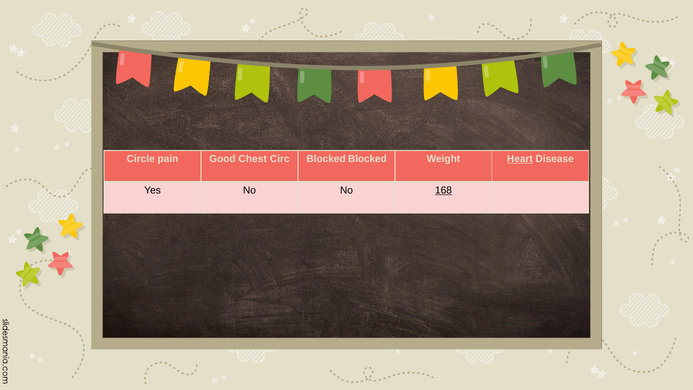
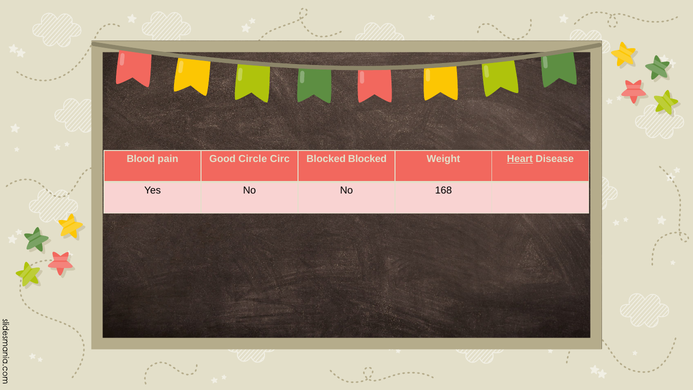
Circle: Circle -> Blood (141, 159)
Chest: Chest -> Circle (253, 159)
168 underline: present -> none (443, 190)
